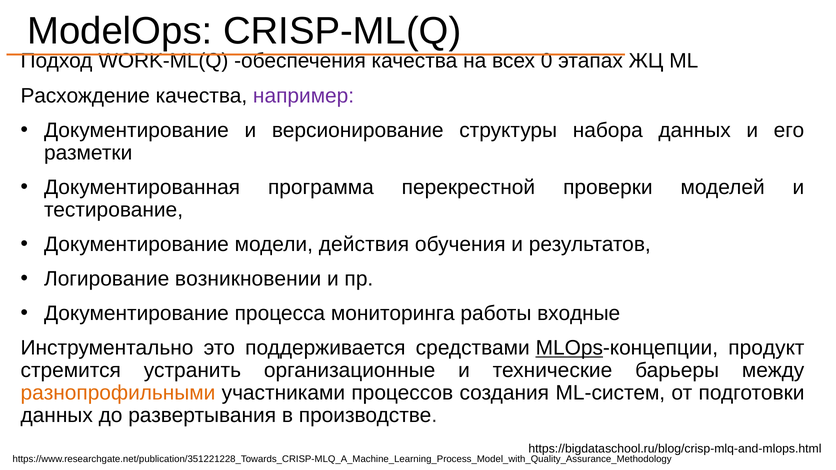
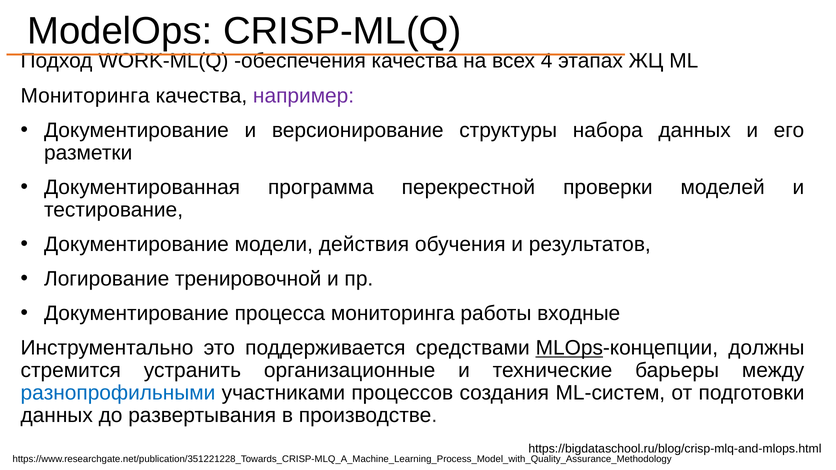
0: 0 -> 4 (547, 61)
Расхождение: Расхождение -> Мониторинга (85, 96)
возникновении: возникновении -> тренировочной (248, 279)
продукт: продукт -> должны (766, 348)
разнопрофильными colour: orange -> blue (118, 393)
